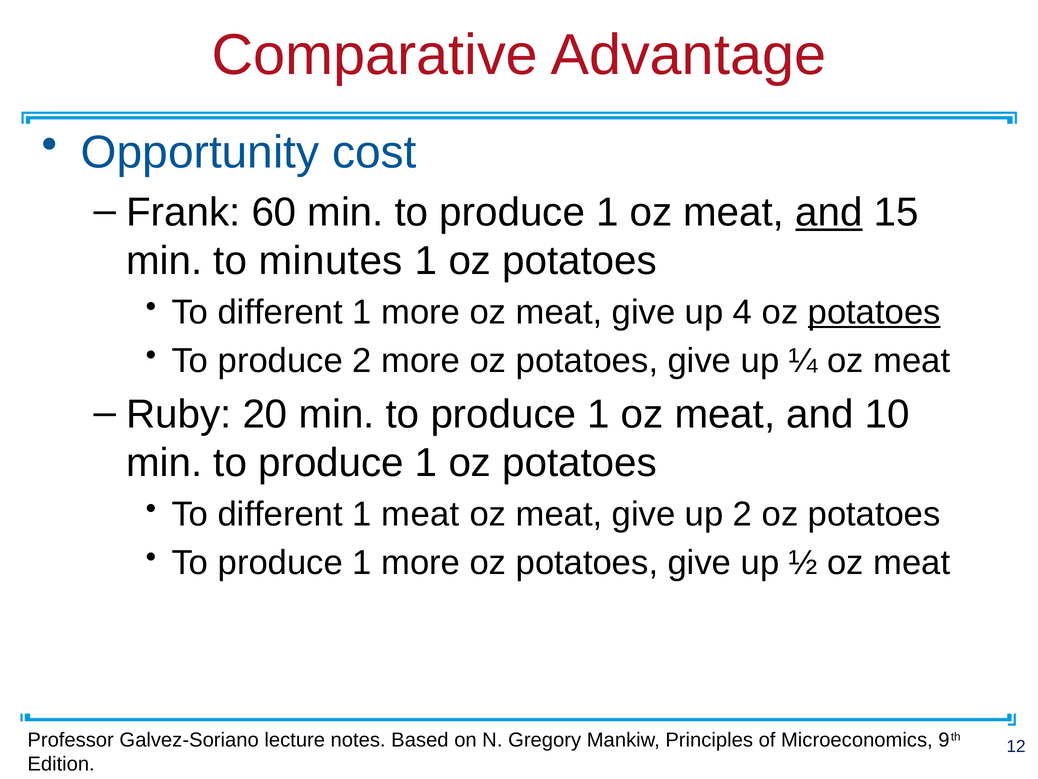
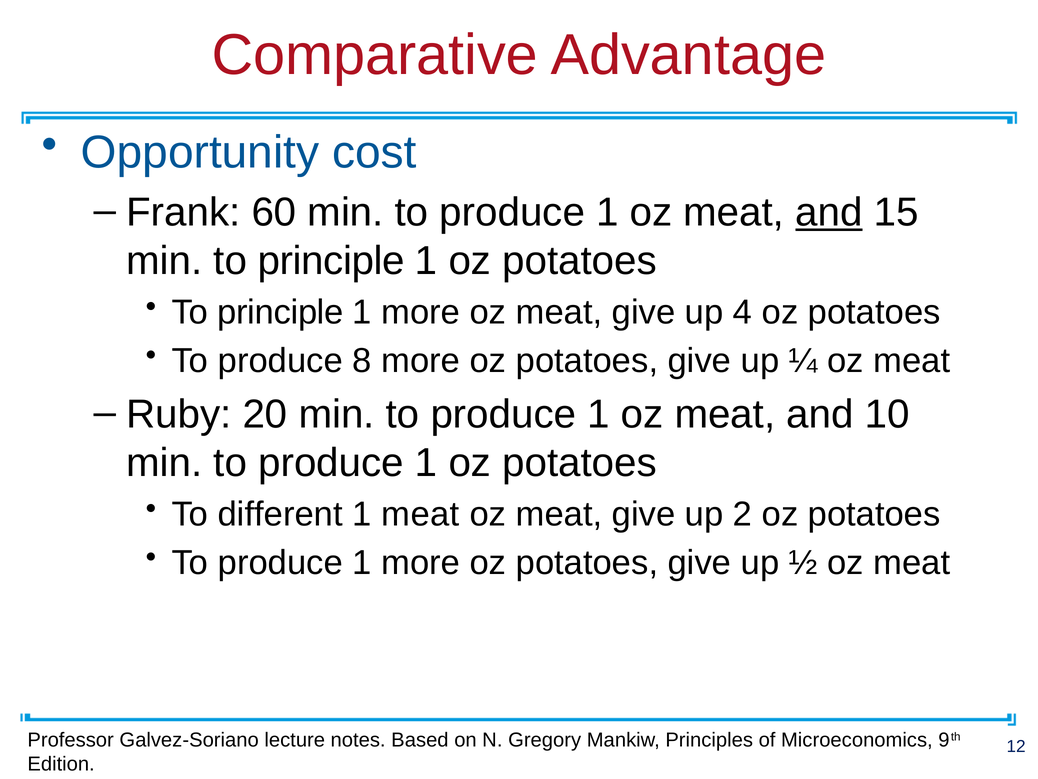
min to minutes: minutes -> principle (331, 261)
different: different -> principle (280, 312)
potatoes underline: present -> none (874, 312)
produce 2: 2 -> 8 (362, 361)
